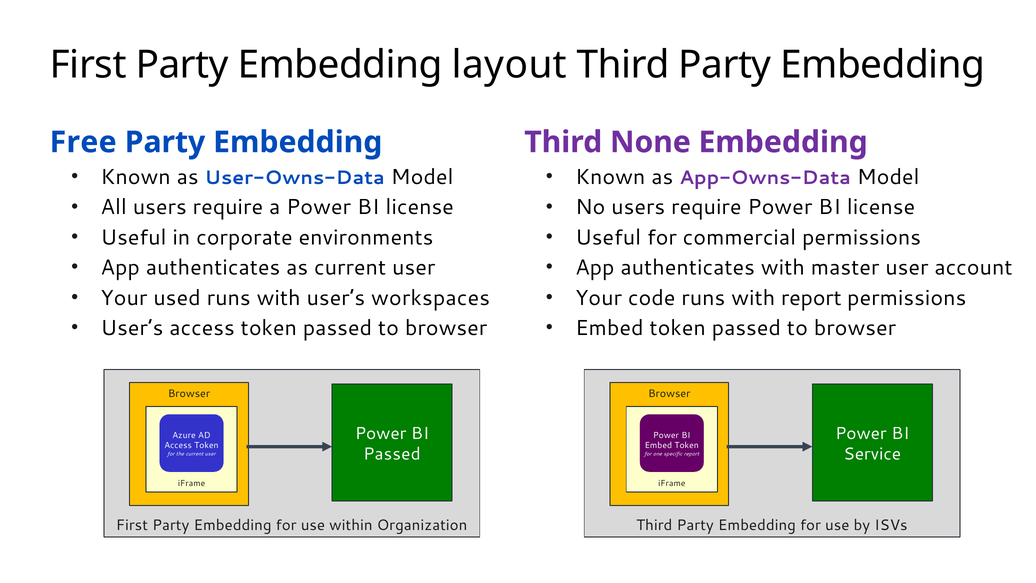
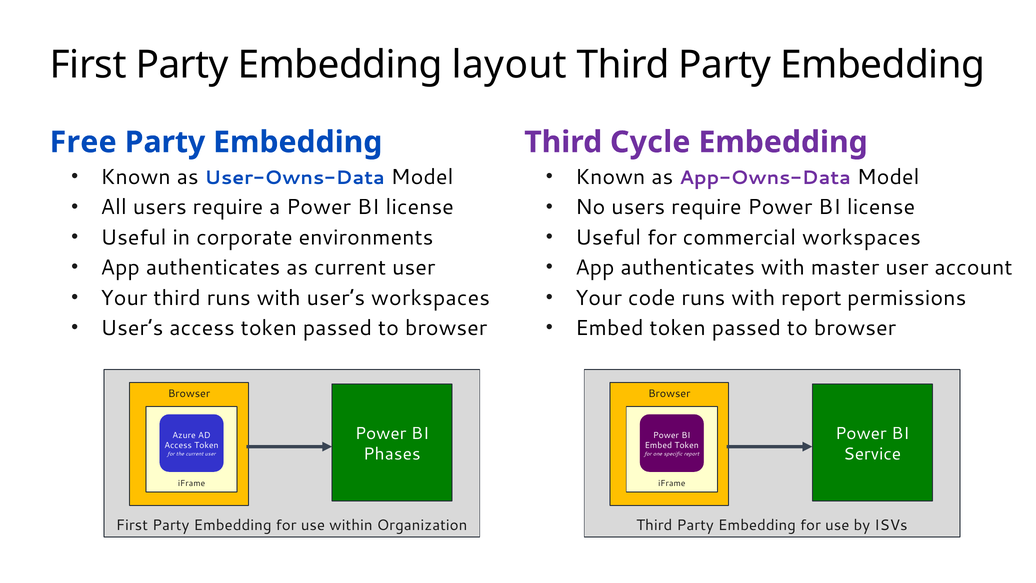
None: None -> Cycle (650, 142)
commercial permissions: permissions -> workspaces (861, 237)
Your used: used -> third (177, 298)
Passed: Passed -> Phases (392, 454)
